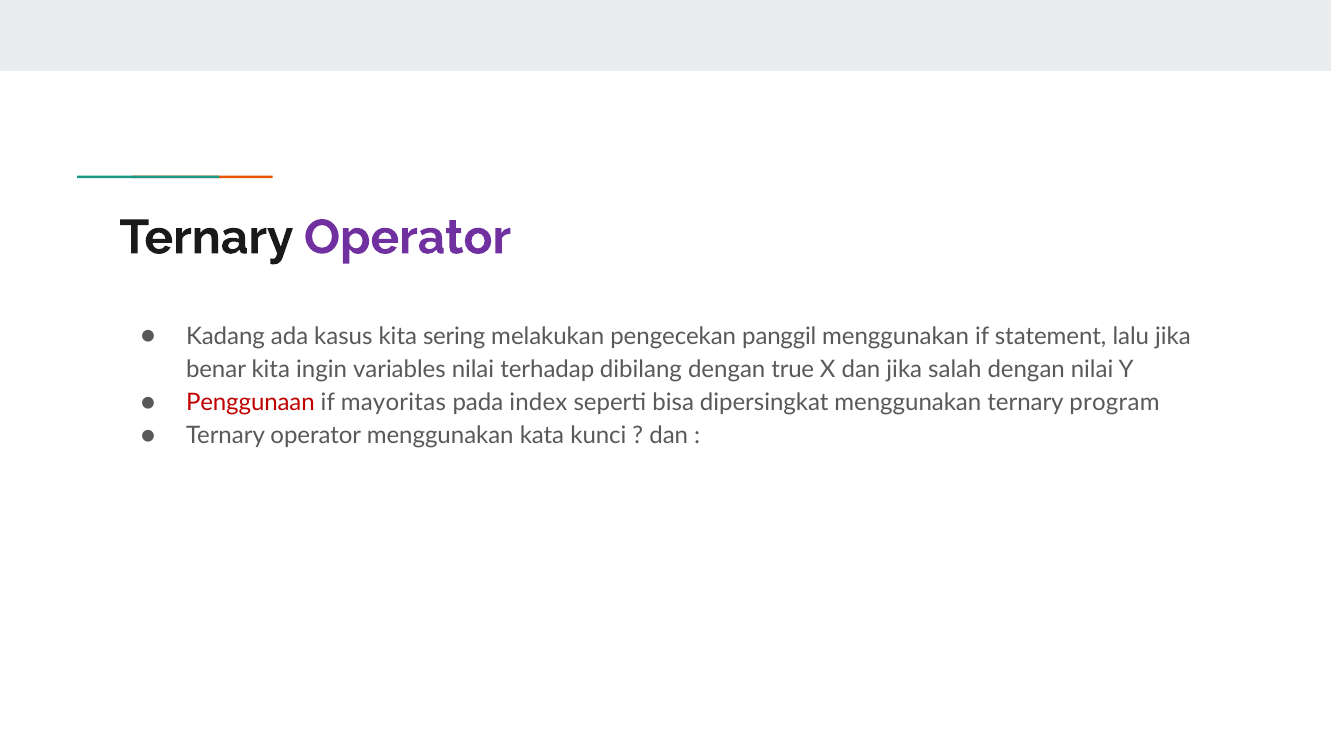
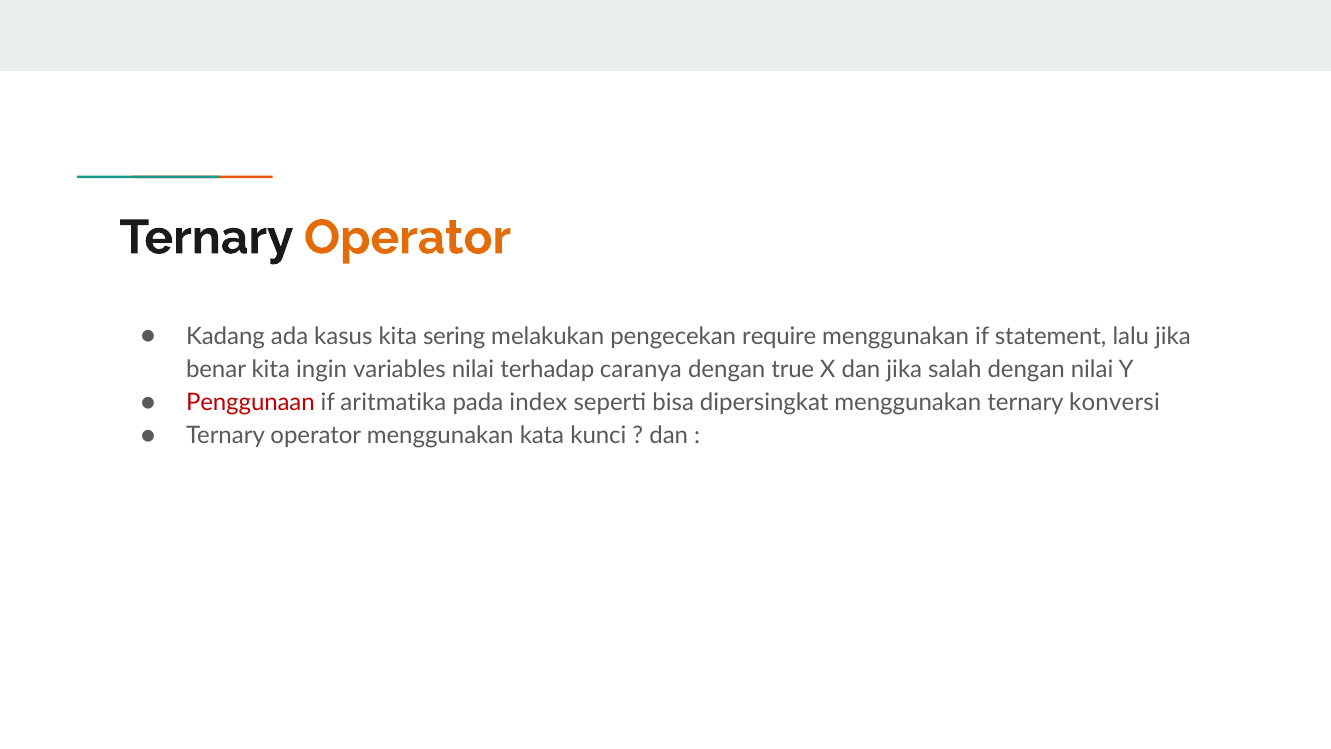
Operator colour: purple -> orange (407, 237)
panggil: panggil -> require (779, 336)
dibilang: dibilang -> caranya (641, 370)
mayoritas: mayoritas -> aritmatika (393, 403)
program: program -> konversi (1115, 403)
